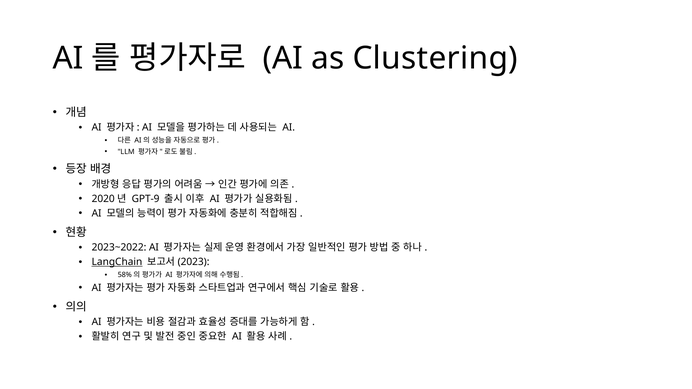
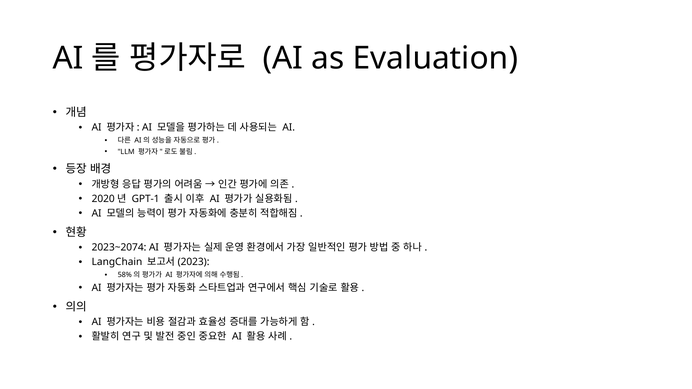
Clustering: Clustering -> Evaluation (435, 58)
GPT-9: GPT-9 -> GPT-1 (146, 199)
2023~2022: 2023~2022 -> 2023~2074 (119, 248)
LangChain underline: present -> none (117, 262)
